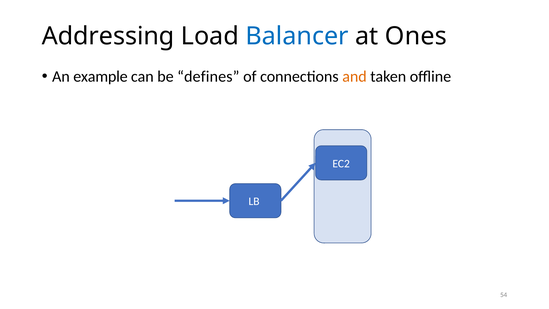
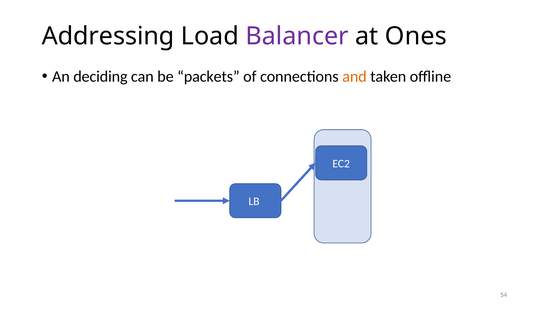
Balancer colour: blue -> purple (297, 36)
example: example -> deciding (100, 77)
defines: defines -> packets (208, 77)
